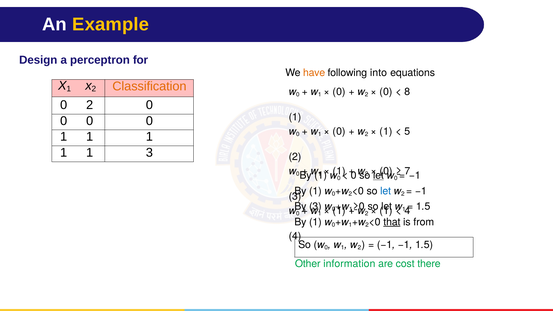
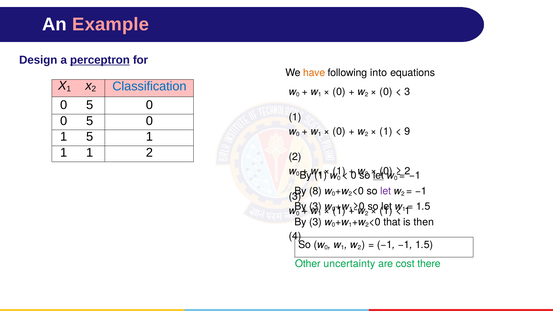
Example colour: yellow -> pink (111, 24)
perceptron underline: none -> present (100, 60)
Classification colour: orange -> blue (149, 86)
8: 8 -> 3 (407, 92)
2: 2 -> 5 (90, 105)
0: 0 -> 5 (90, 121)
5: 5 -> 9 (407, 131)
1: 1 -> 5 (90, 137)
1 3: 3 -> 2 (149, 153)
7: 7 -> 2 (407, 171)
1: 1 -> 8 (315, 191)
let colour: blue -> purple (386, 191)
4: 4 -> 1 (407, 211)
1: 1 -> 3 (315, 222)
that underline: present -> none (392, 222)
from: from -> then (424, 222)
information: information -> uncertainty (349, 264)
